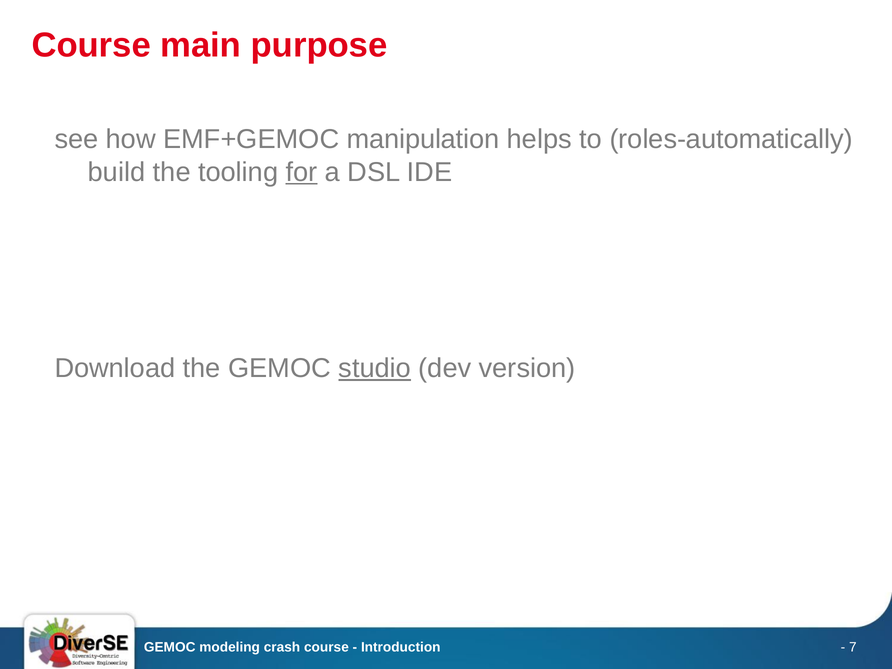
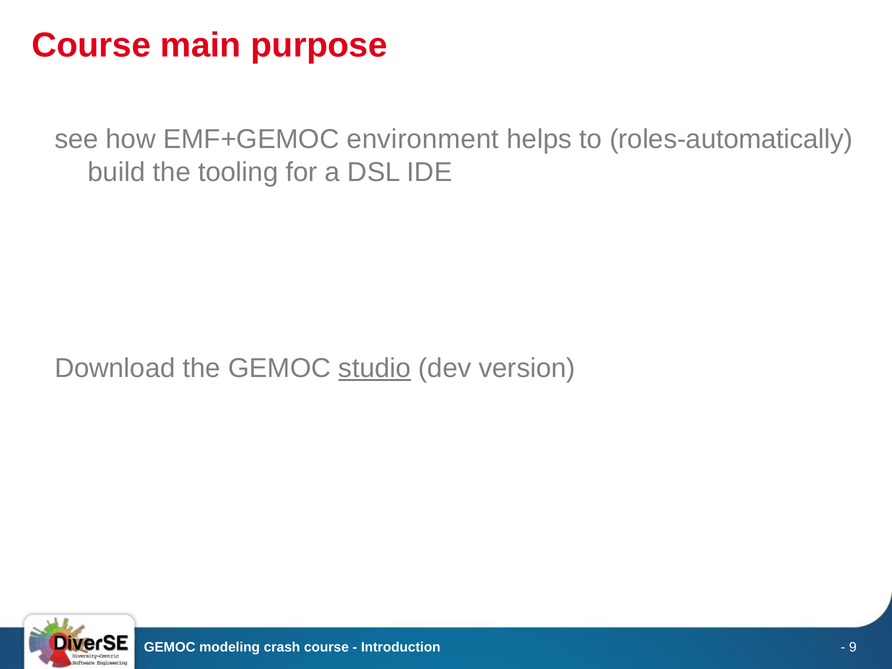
manipulation: manipulation -> environment (423, 139)
for underline: present -> none (302, 172)
7: 7 -> 9 (853, 647)
